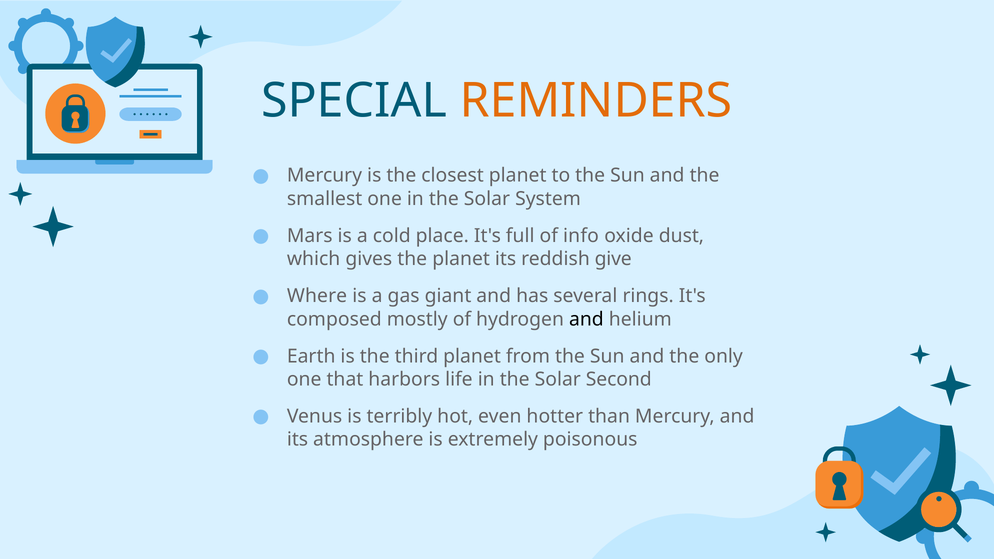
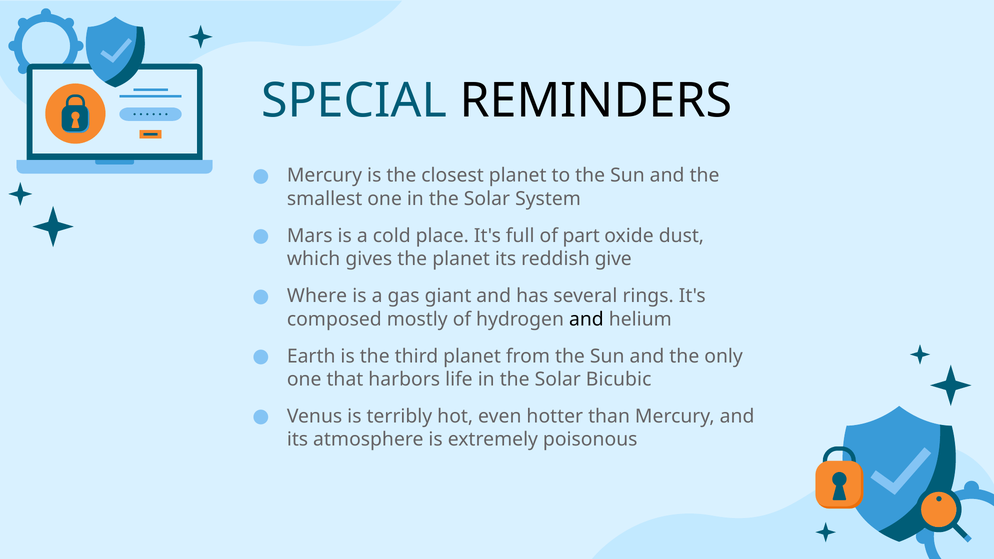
REMINDERS colour: orange -> black (596, 101)
info: info -> part (581, 236)
Second: Second -> Bicubic (619, 379)
